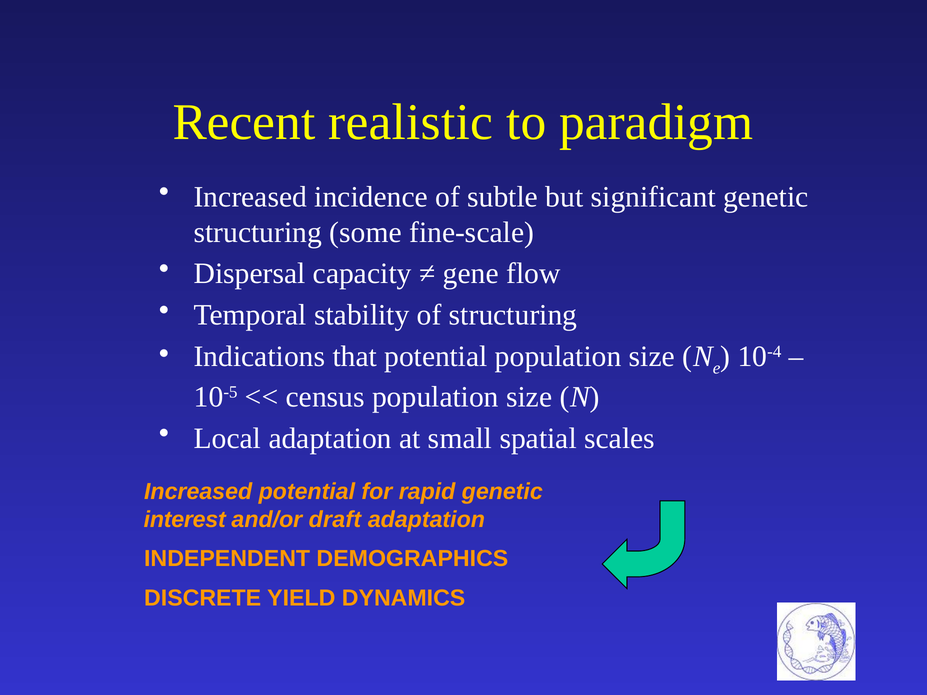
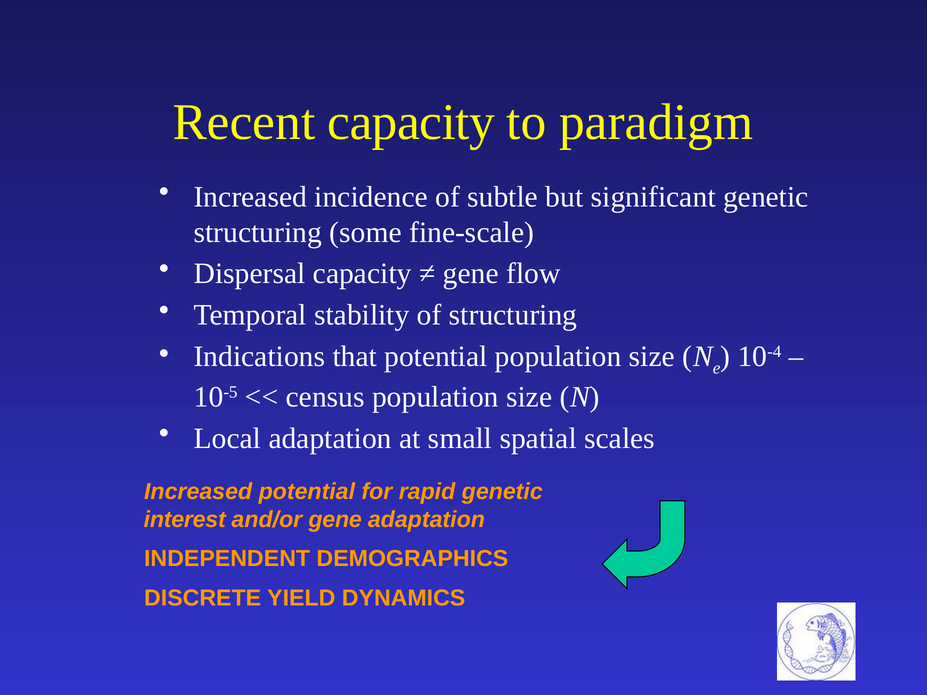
Recent realistic: realistic -> capacity (411, 122)
and/or draft: draft -> gene (335, 520)
